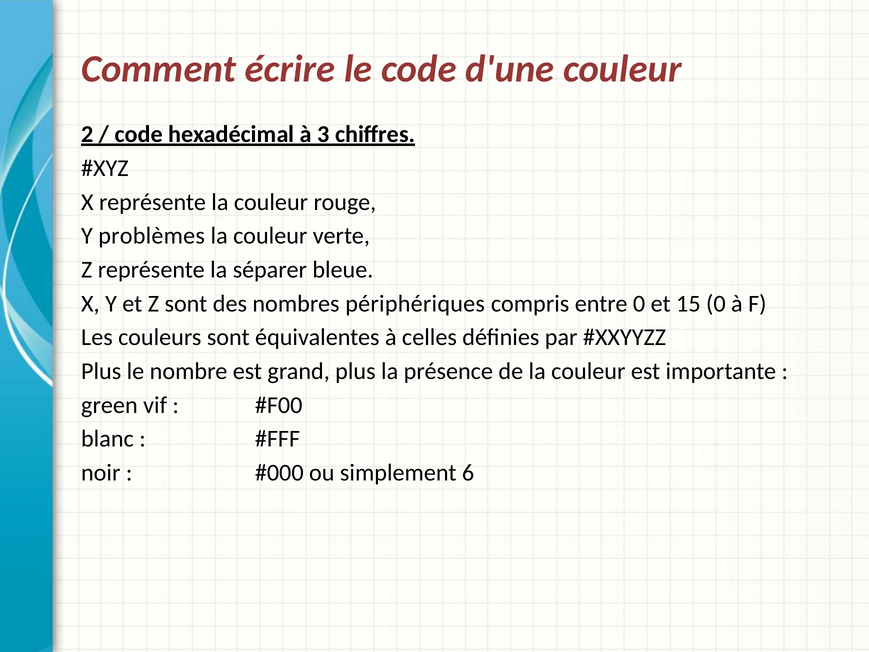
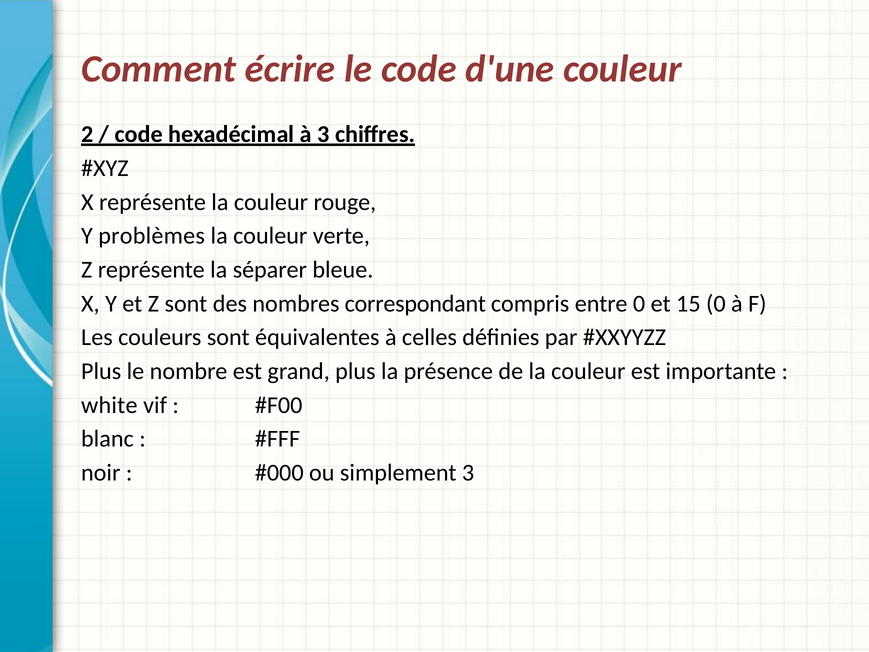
périphériques: périphériques -> correspondant (415, 303)
green: green -> white (109, 405)
simplement 6: 6 -> 3 (468, 473)
